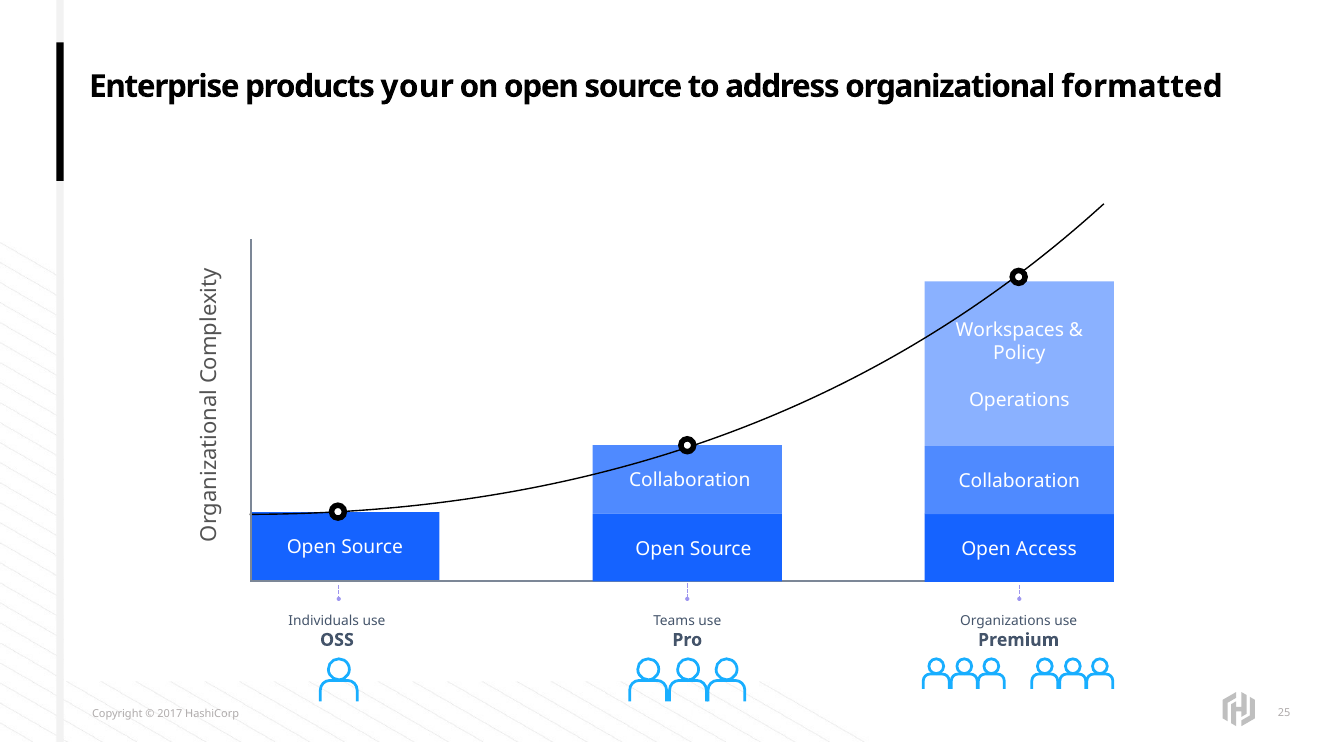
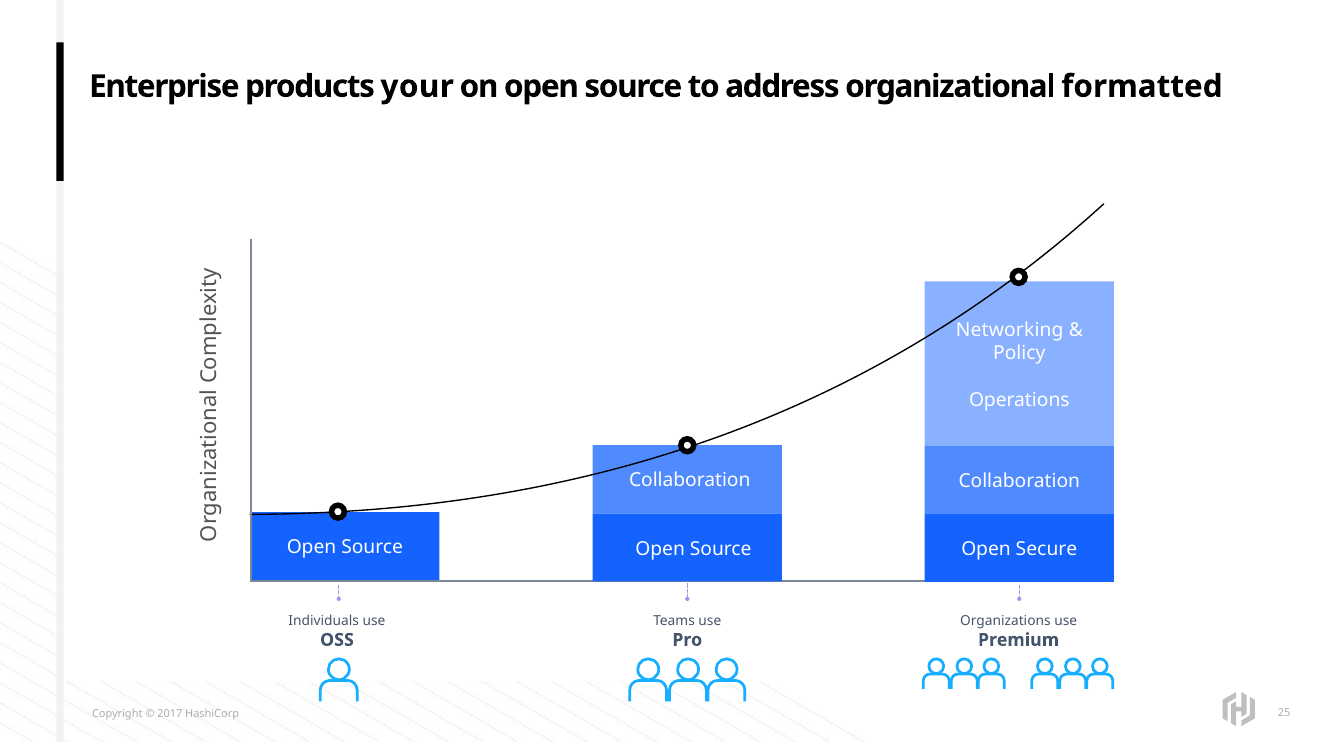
Workspaces: Workspaces -> Networking (1010, 330)
Access: Access -> Secure (1047, 549)
